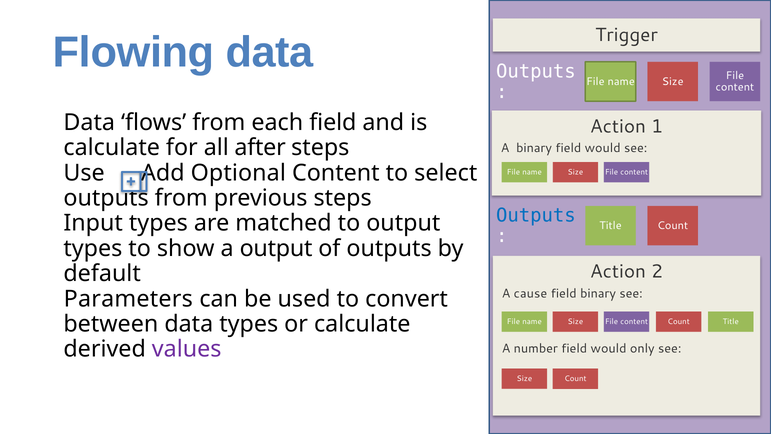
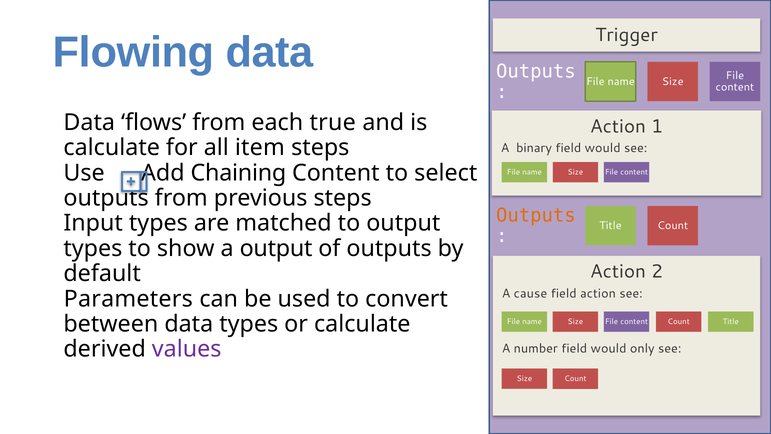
each field: field -> true (333, 123)
after: after -> item (260, 148)
Optional: Optional -> Chaining (238, 173)
Outputs colour: blue -> orange (536, 215)
field binary: binary -> action (598, 293)
